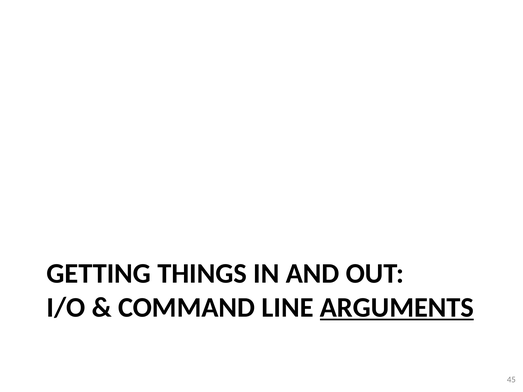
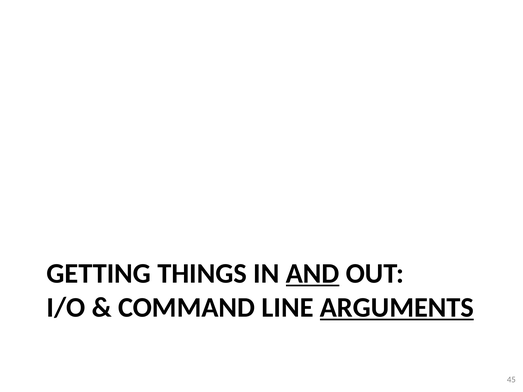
AND underline: none -> present (313, 274)
